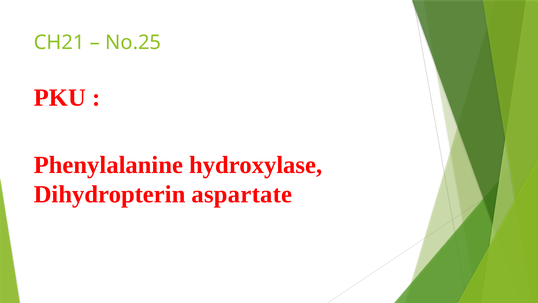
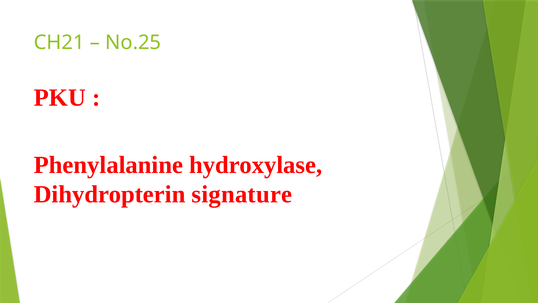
aspartate: aspartate -> signature (242, 194)
